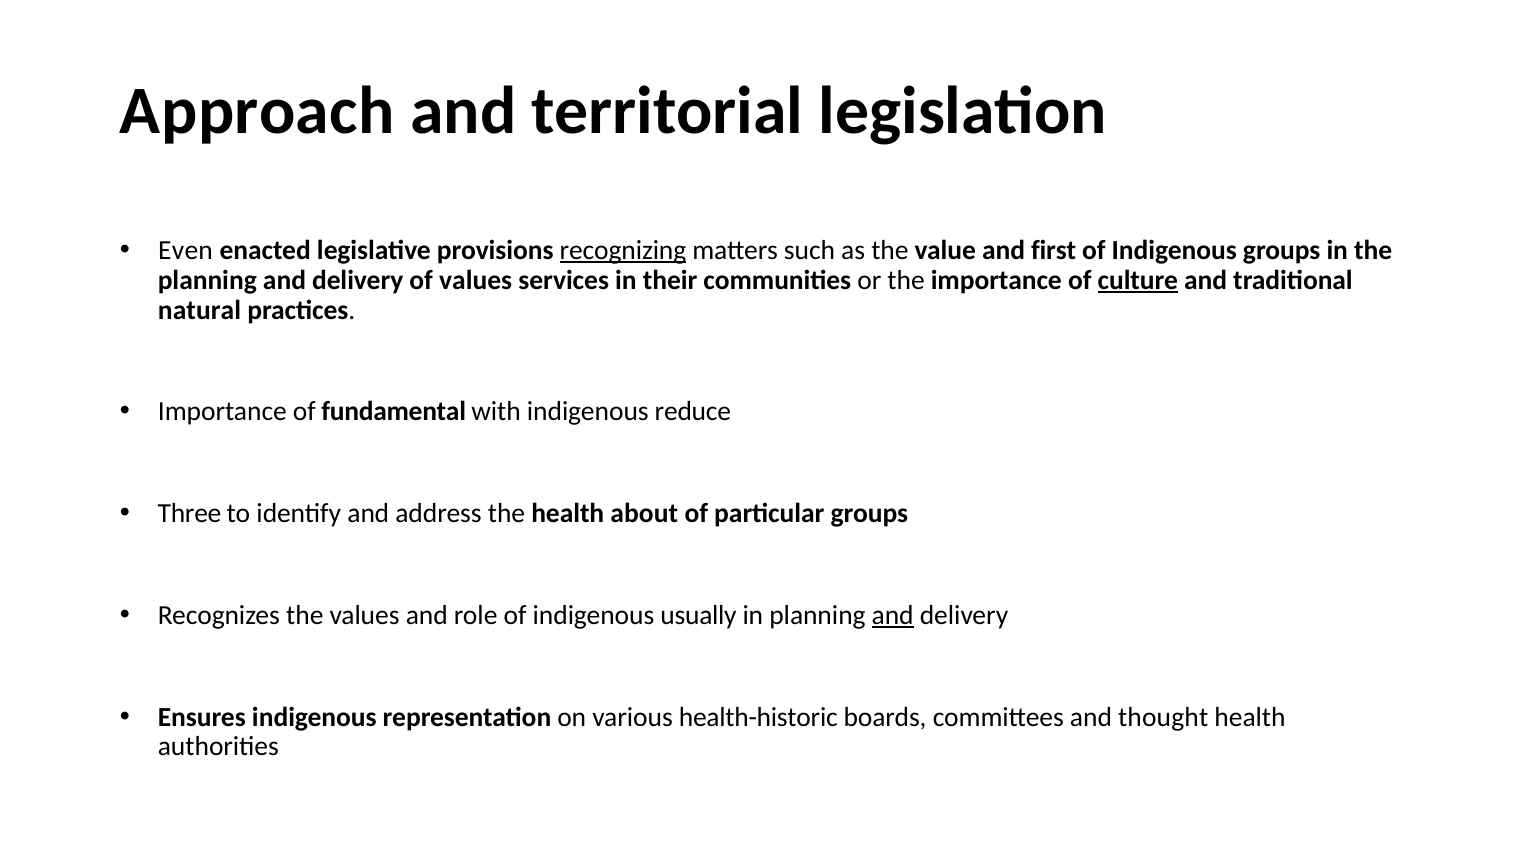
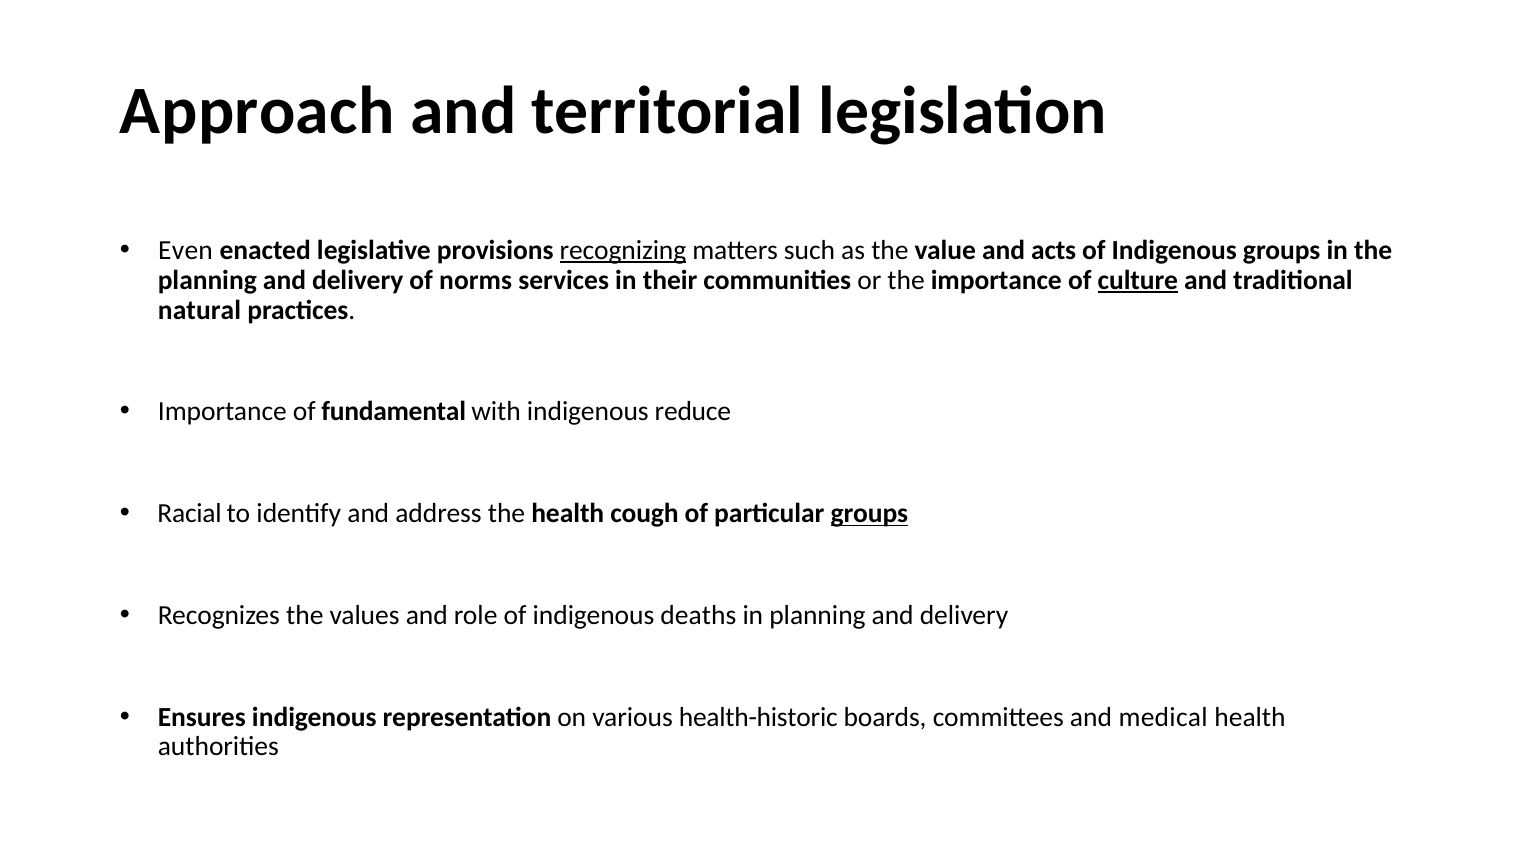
first: first -> acts (1054, 250)
of values: values -> norms (476, 280)
Three: Three -> Racial (190, 513)
about: about -> cough (644, 513)
groups underline: none -> present (869, 513)
usually: usually -> deaths (698, 615)
and underline: present -> none (893, 615)
thought: thought -> medical (1163, 717)
